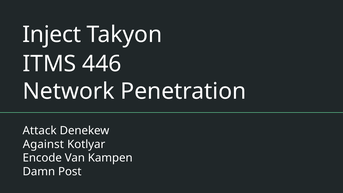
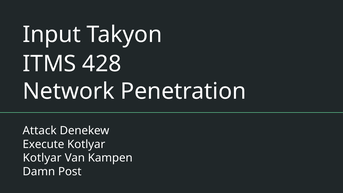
Inject: Inject -> Input (52, 35)
446: 446 -> 428 (102, 64)
Against: Against -> Execute (43, 144)
Encode: Encode -> Kotlyar (42, 158)
